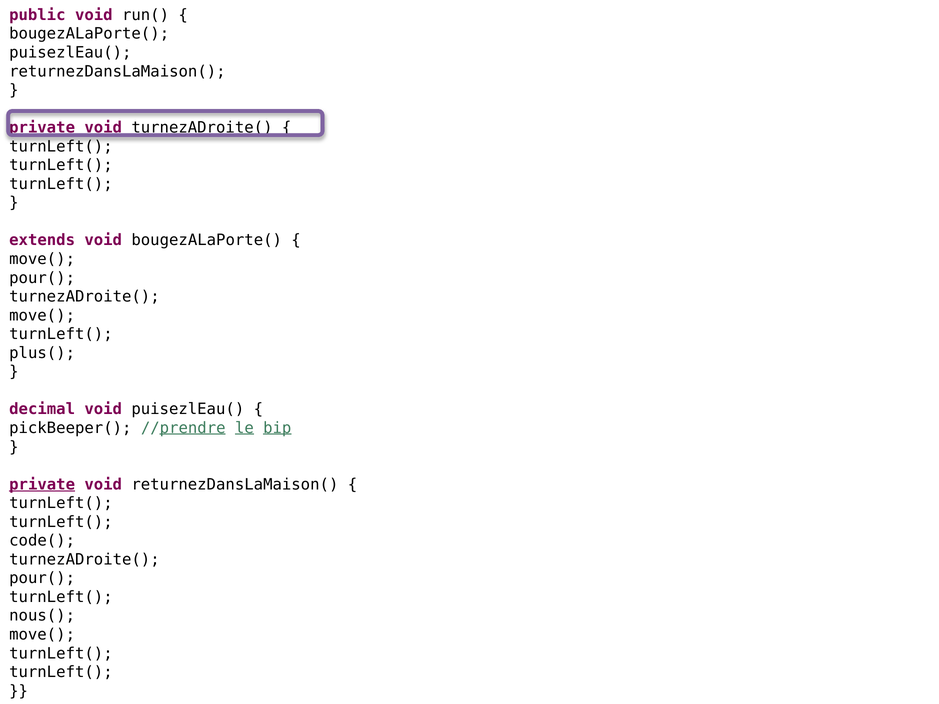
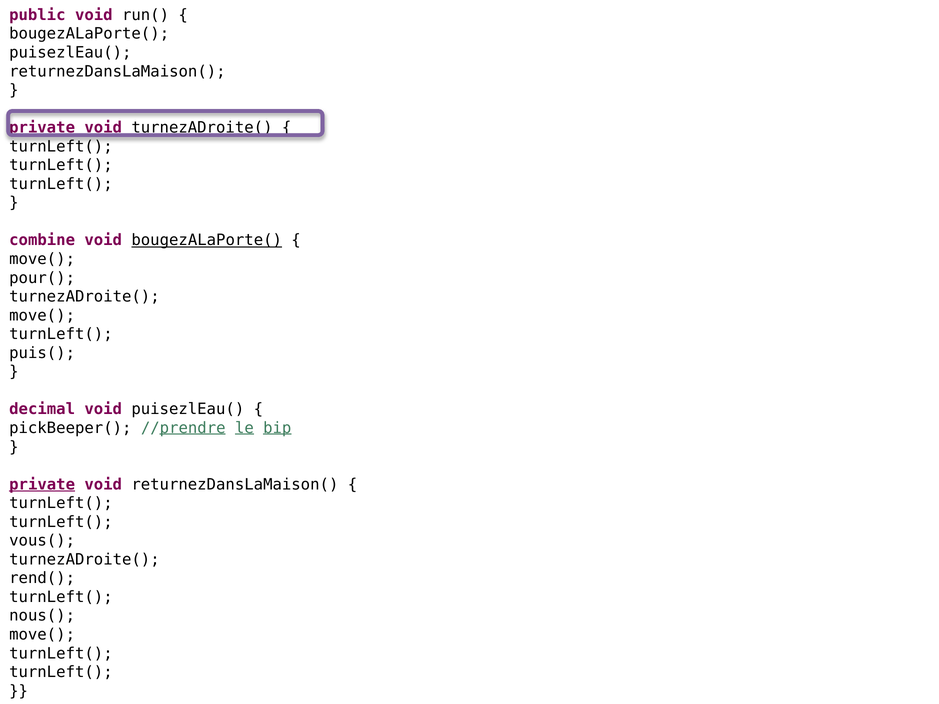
extends: extends -> combine (42, 240)
bougezALaPorte( underline: none -> present (207, 240)
plus(: plus( -> puis( (42, 353)
code(: code( -> vous( (42, 541)
pour(: pour( -> rend( (42, 578)
